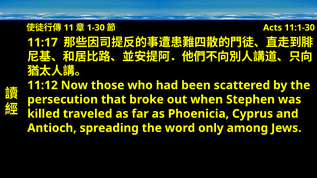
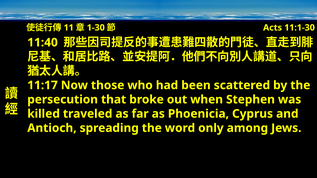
11:17: 11:17 -> 11:40 (43, 43)
11:12: 11:12 -> 11:17 (43, 85)
